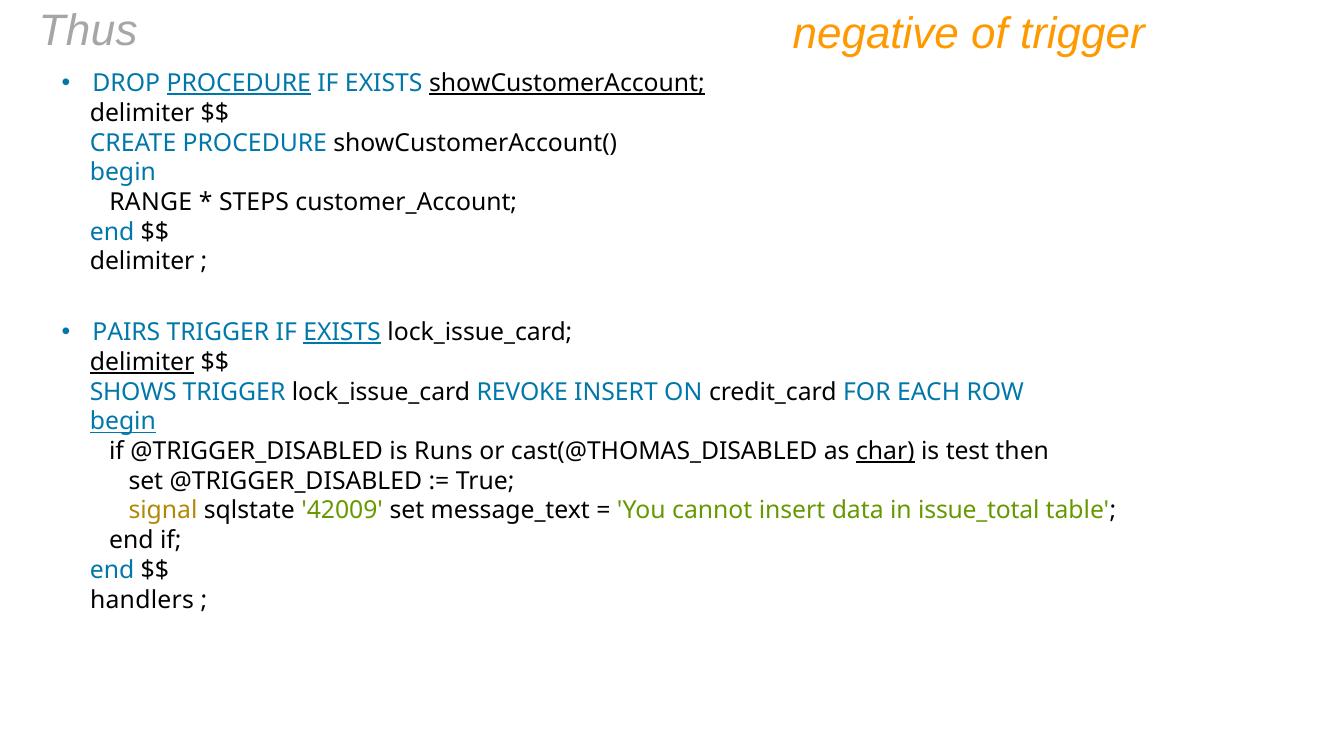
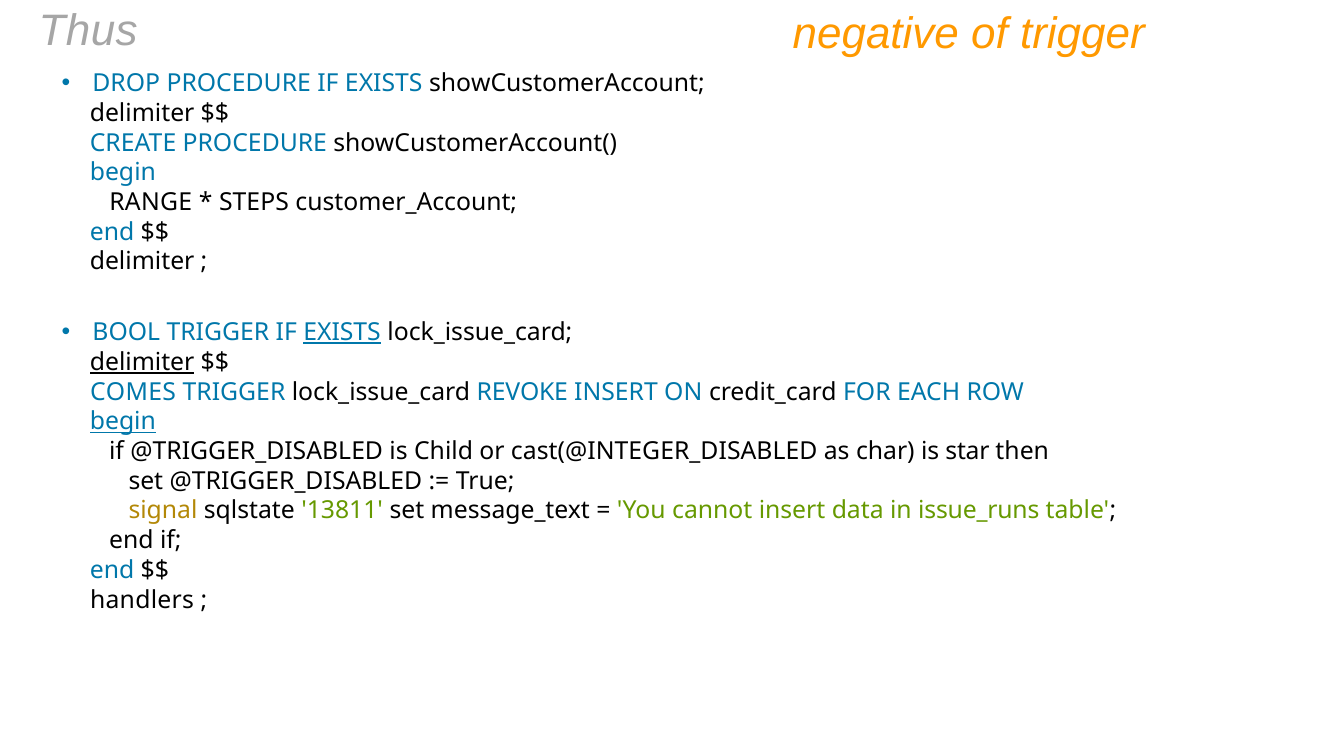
PROCEDURE underline: present -> none (239, 83)
showCustomerAccount underline: present -> none (567, 83)
PAIRS: PAIRS -> BOOL (126, 332)
SHOWS: SHOWS -> COMES (133, 392)
Runs: Runs -> Child (444, 451)
cast(@THOMAS_DISABLED: cast(@THOMAS_DISABLED -> cast(@INTEGER_DISABLED (664, 451)
char underline: present -> none (885, 451)
test: test -> star (968, 451)
42009: 42009 -> 13811 (342, 510)
issue_total: issue_total -> issue_runs (979, 510)
